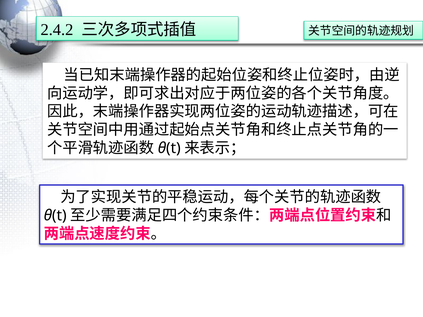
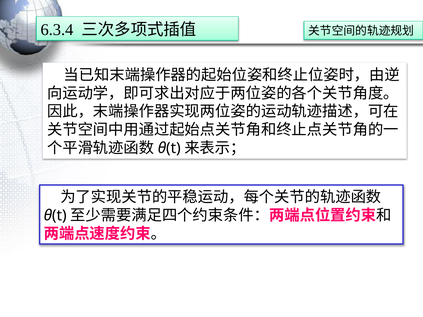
2.4.2: 2.4.2 -> 6.3.4 (57, 30)
